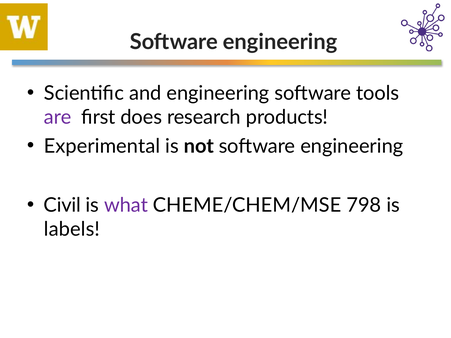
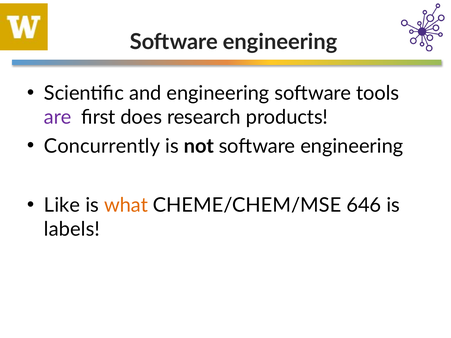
Experimental: Experimental -> Concurrently (102, 146)
Civil: Civil -> Like (62, 205)
what colour: purple -> orange (126, 205)
798: 798 -> 646 (364, 205)
